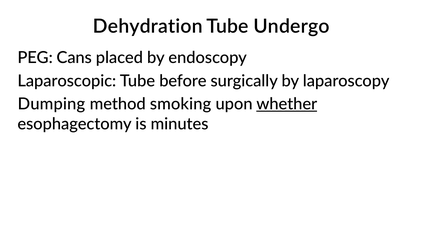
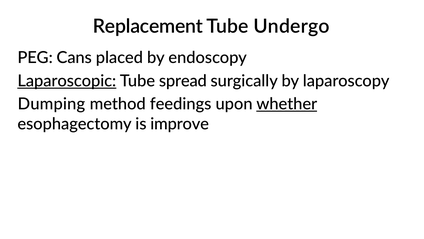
Dehydration: Dehydration -> Replacement (148, 26)
Laparoscopic underline: none -> present (67, 81)
before: before -> spread (183, 81)
smoking: smoking -> feedings (181, 104)
minutes: minutes -> improve (180, 124)
